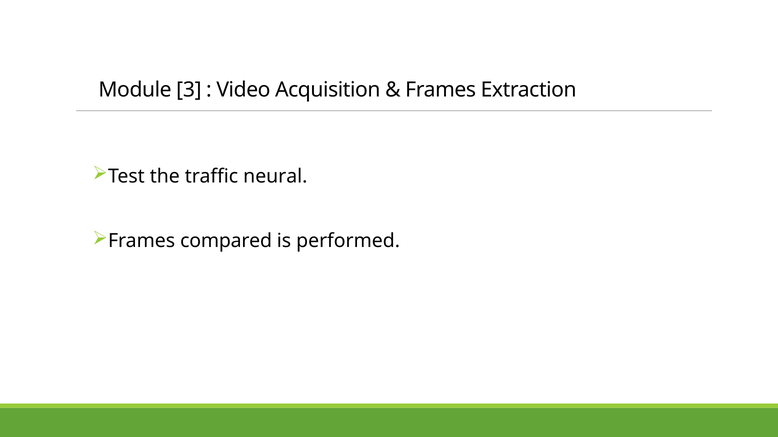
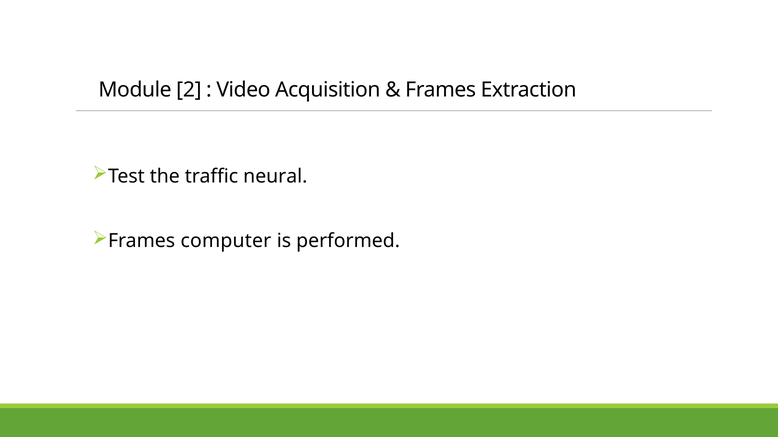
3: 3 -> 2 (189, 90)
compared: compared -> computer (226, 241)
